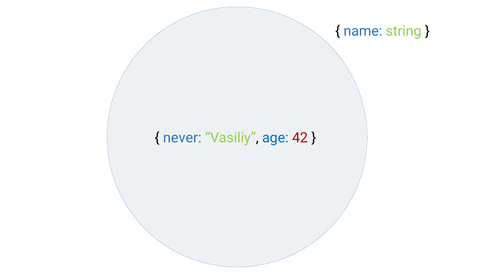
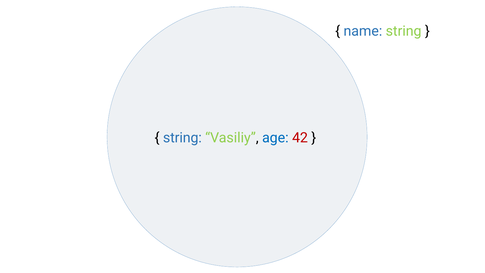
never: never -> string (182, 138)
